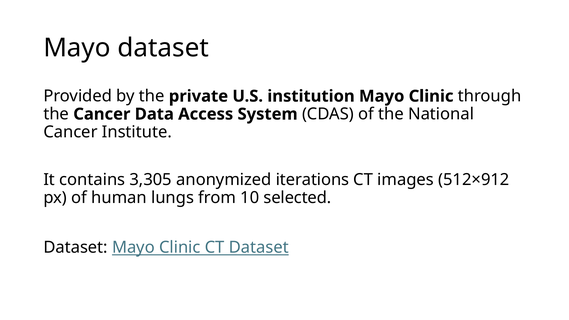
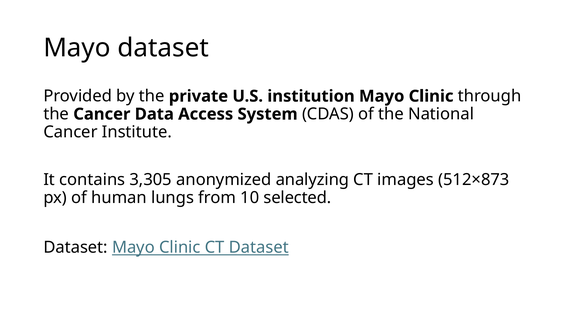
iterations: iterations -> analyzing (312, 180)
512×912: 512×912 -> 512×873 (474, 180)
